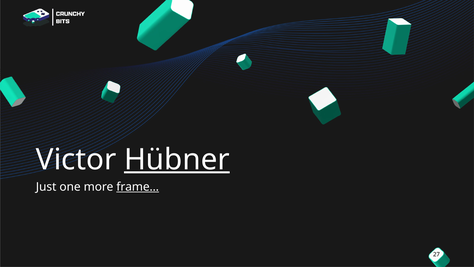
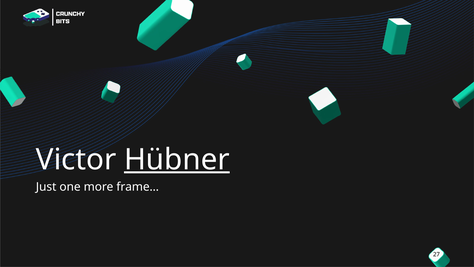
frame… underline: present -> none (138, 187)
